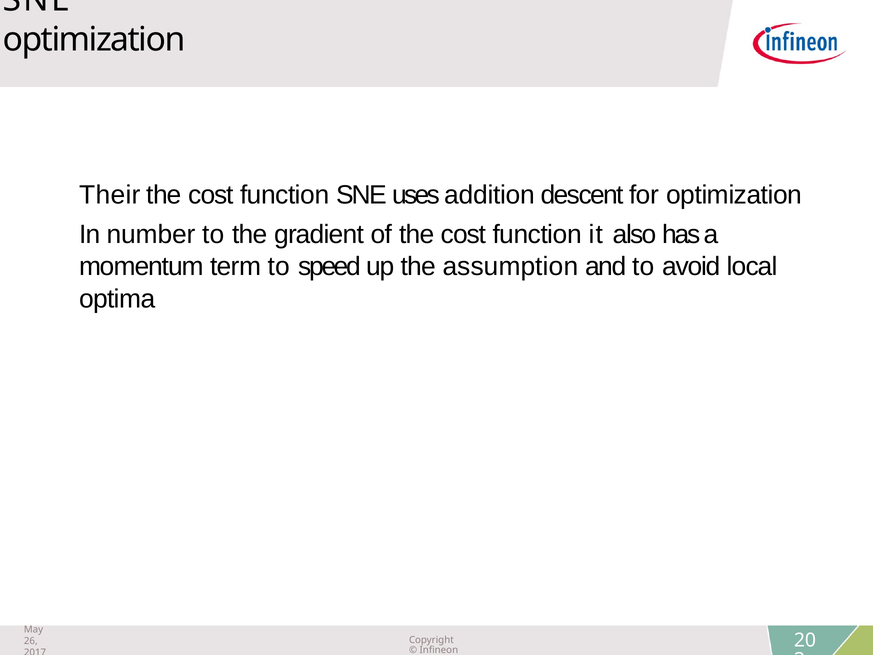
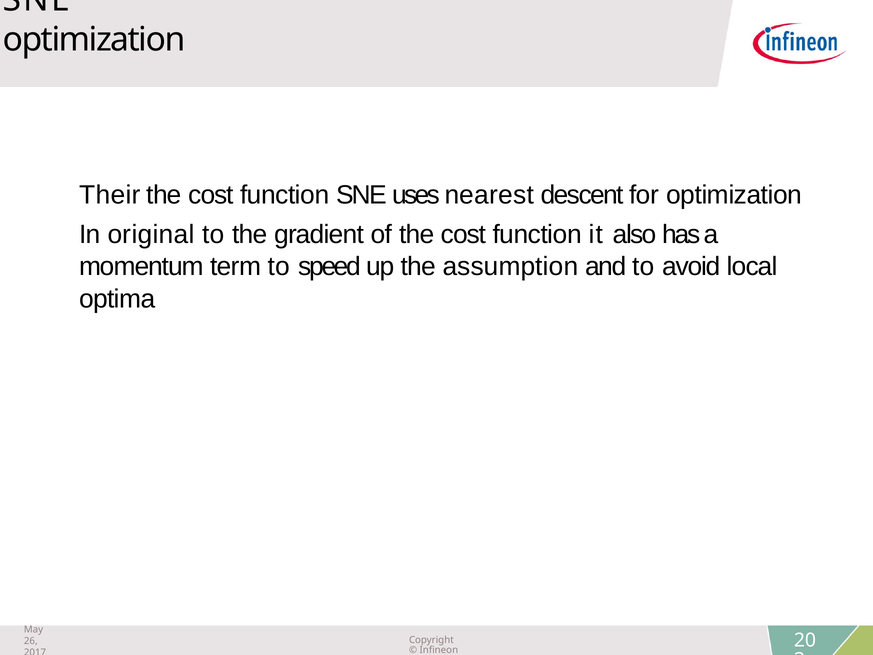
addition: addition -> nearest (489, 195)
number: number -> original (151, 234)
